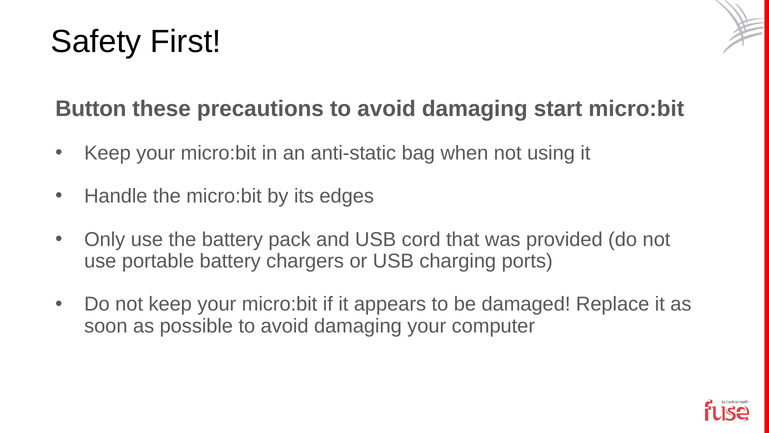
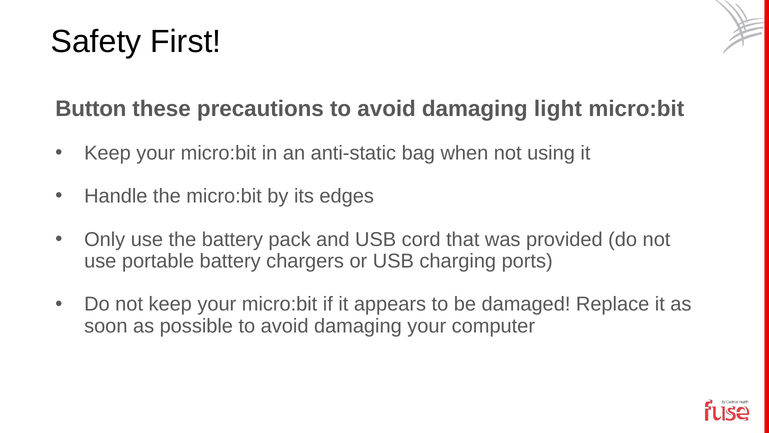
start: start -> light (558, 109)
